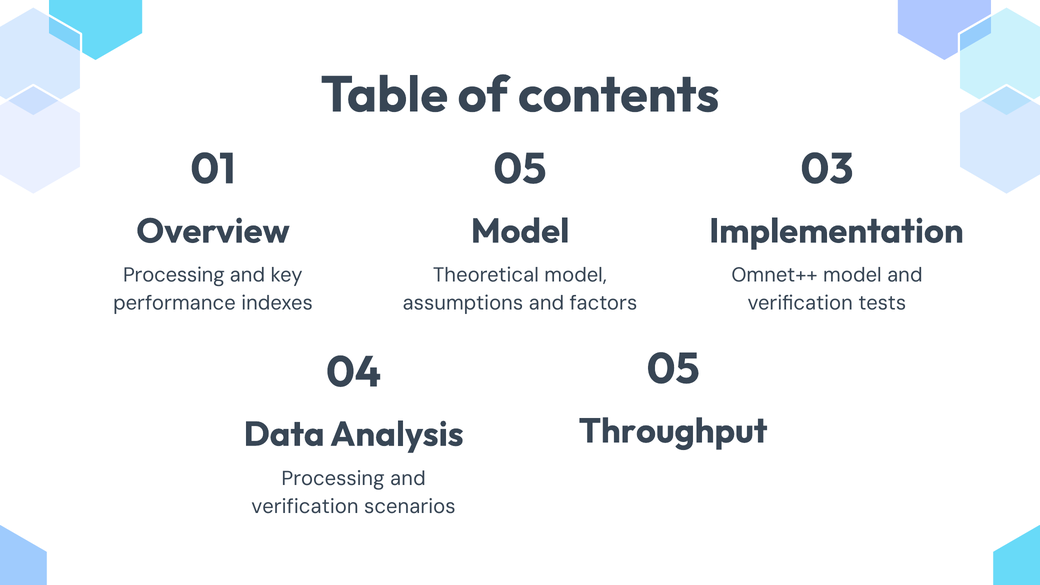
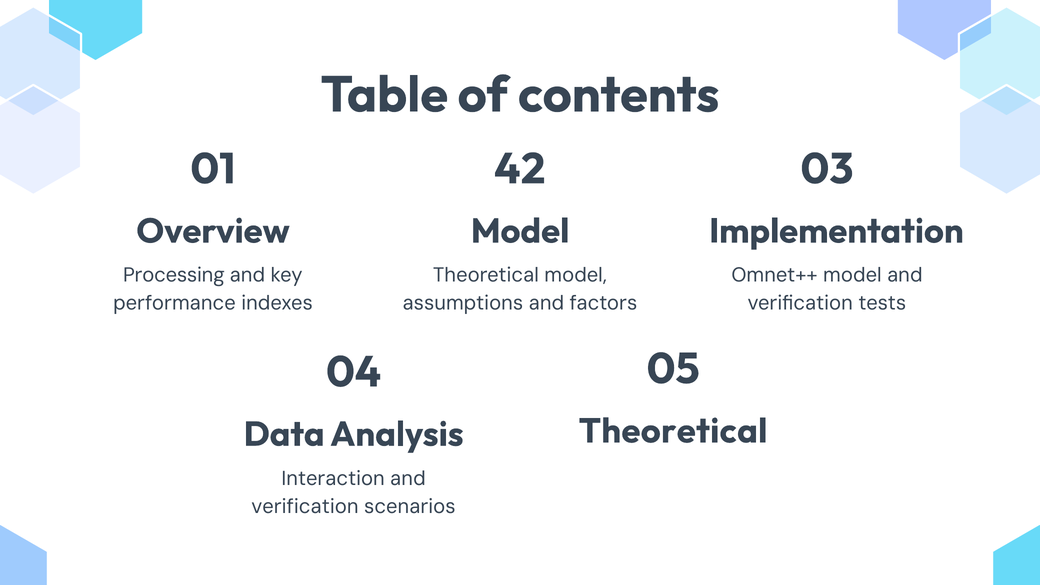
01 05: 05 -> 42 (520, 169)
Analysis Throughput: Throughput -> Theoretical (673, 431)
Processing: Processing -> Interaction (333, 479)
